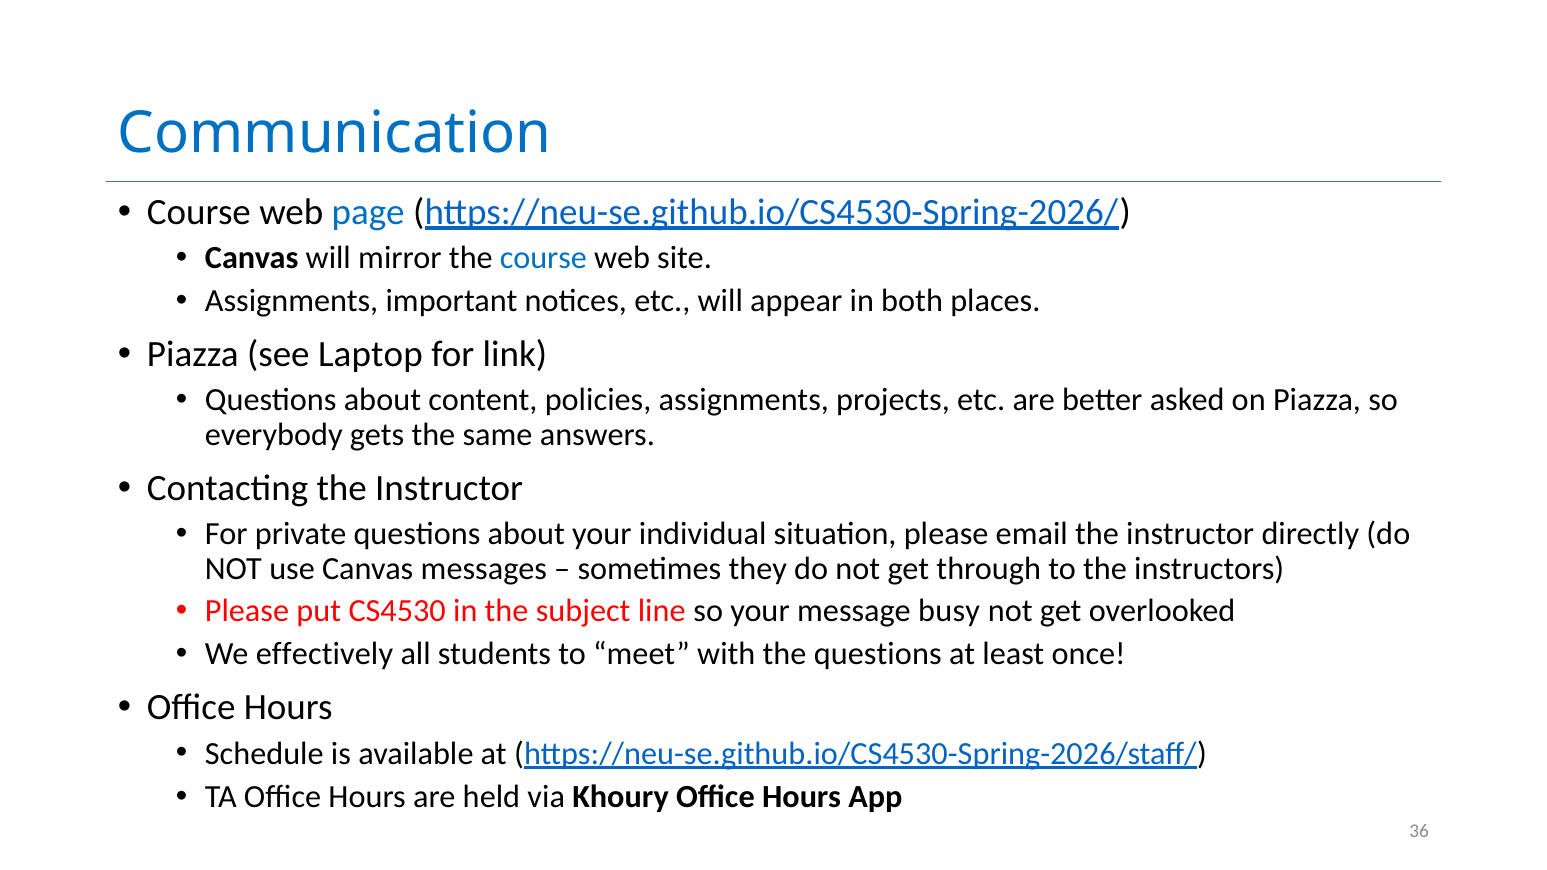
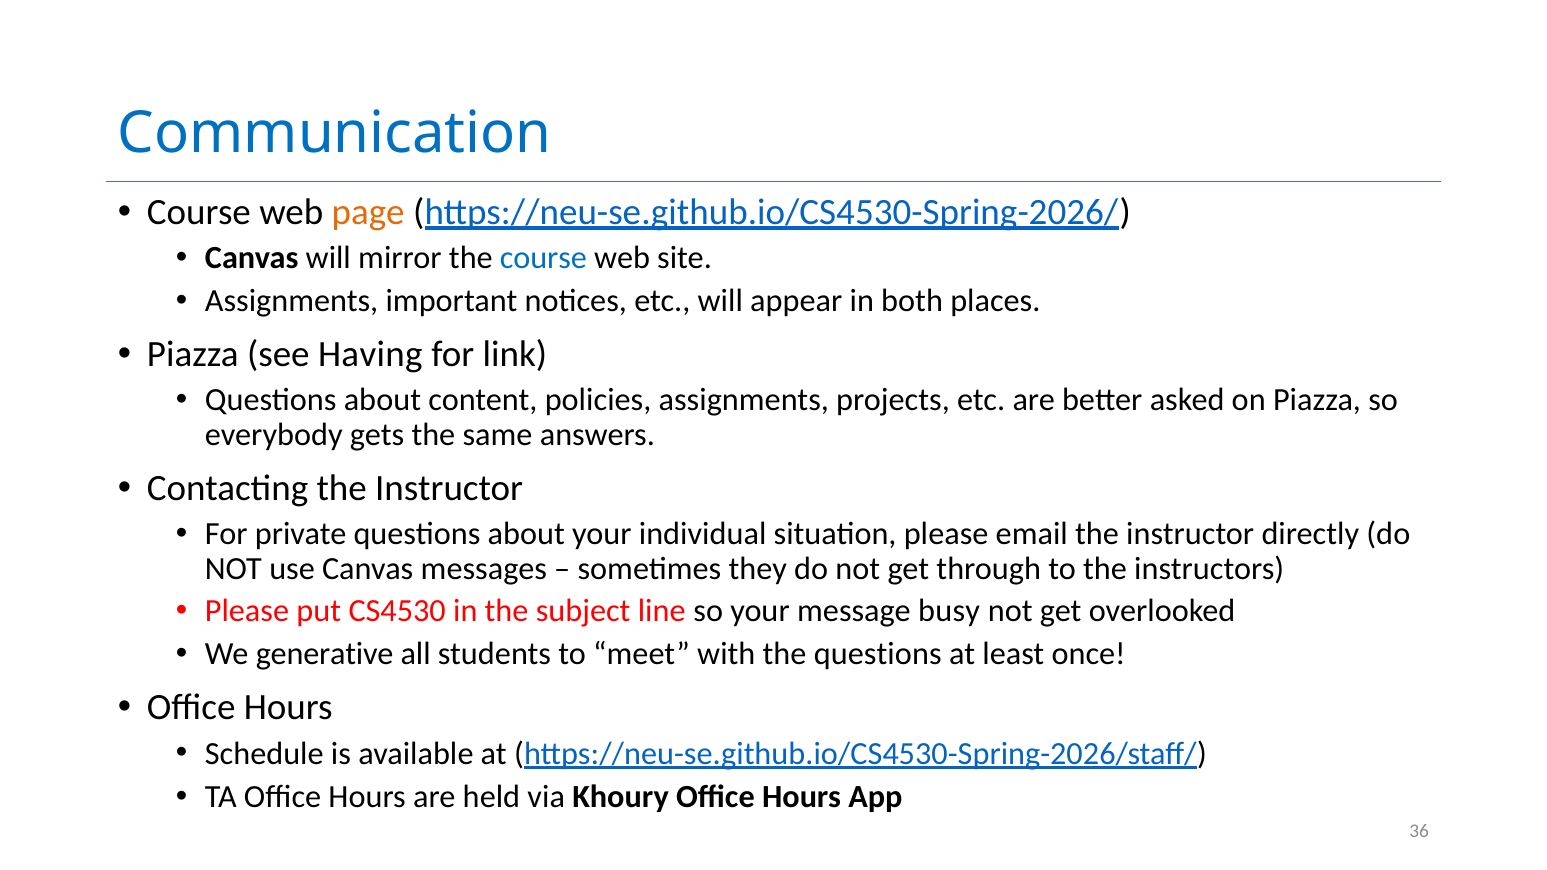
page colour: blue -> orange (368, 212)
Laptop: Laptop -> Having (370, 354)
effectively: effectively -> generative (325, 654)
